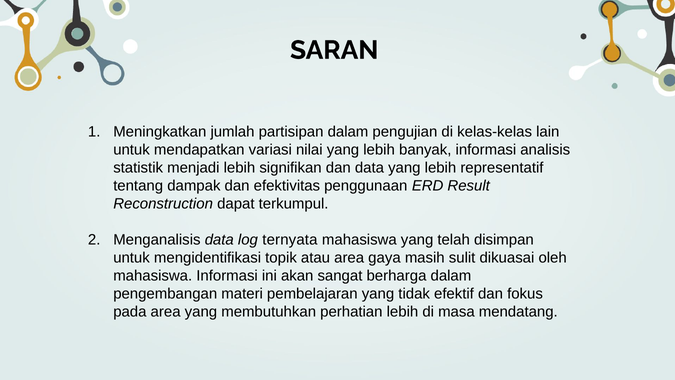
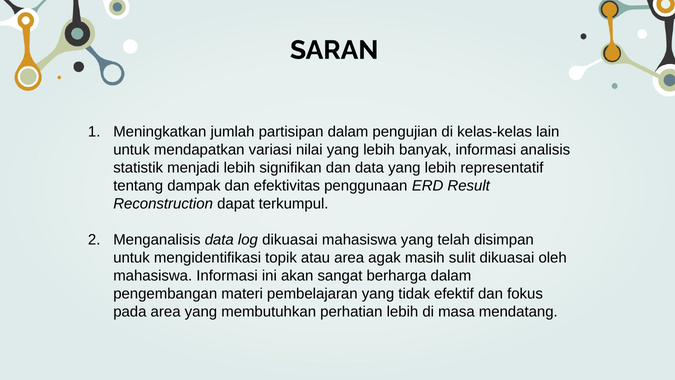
log ternyata: ternyata -> dikuasai (290, 240)
gaya: gaya -> agak (384, 258)
